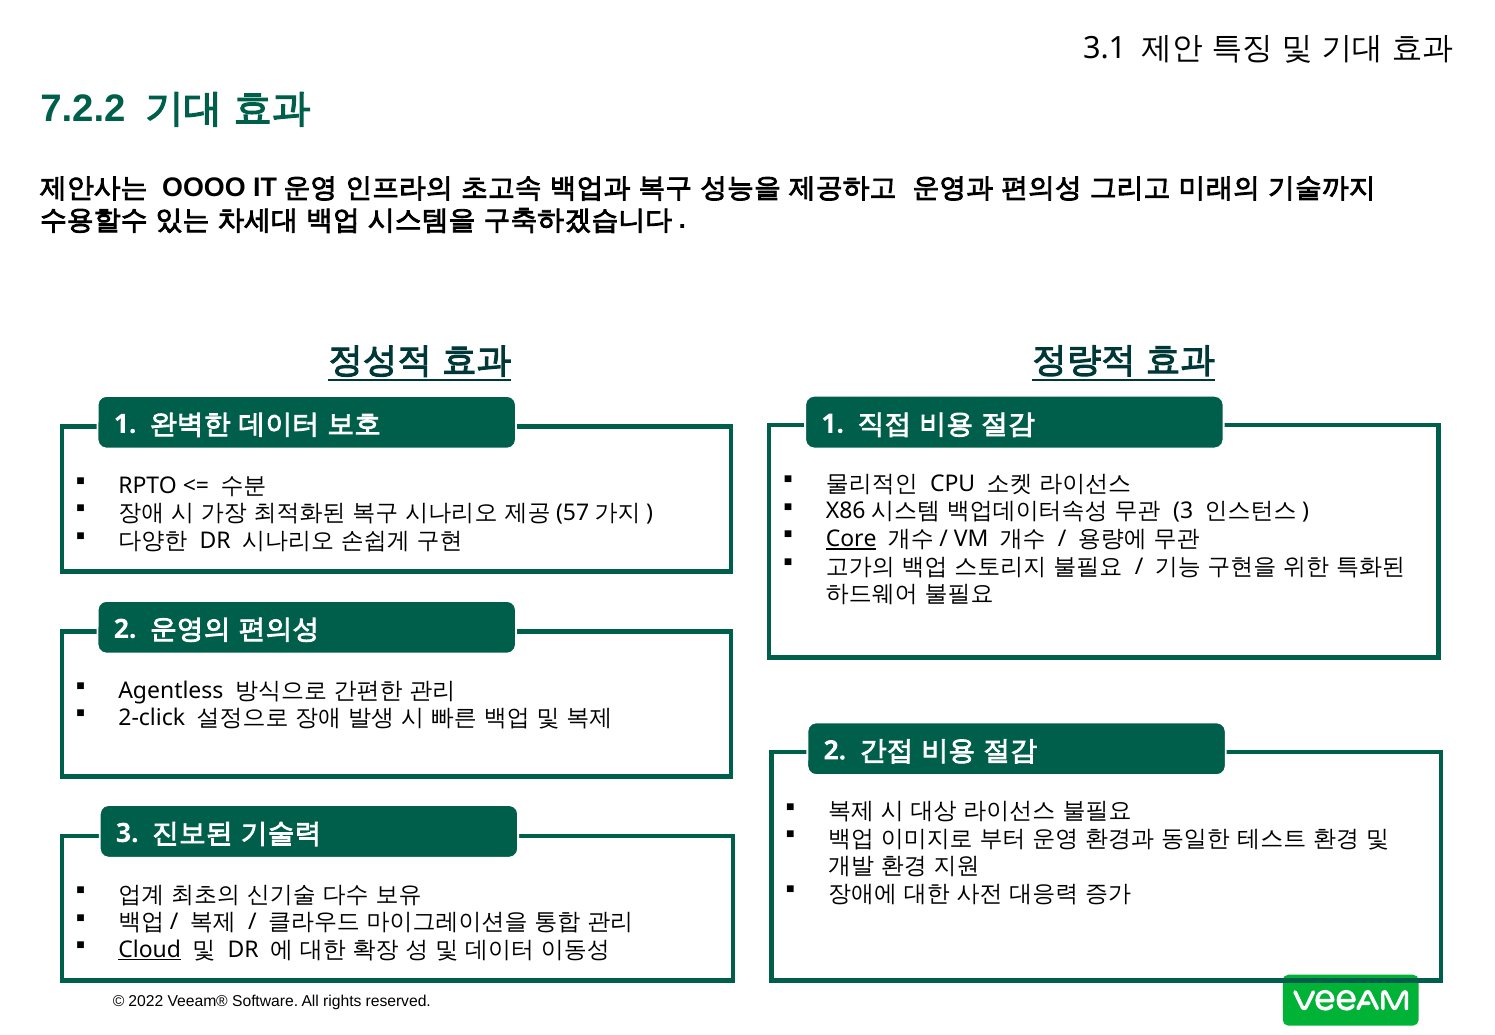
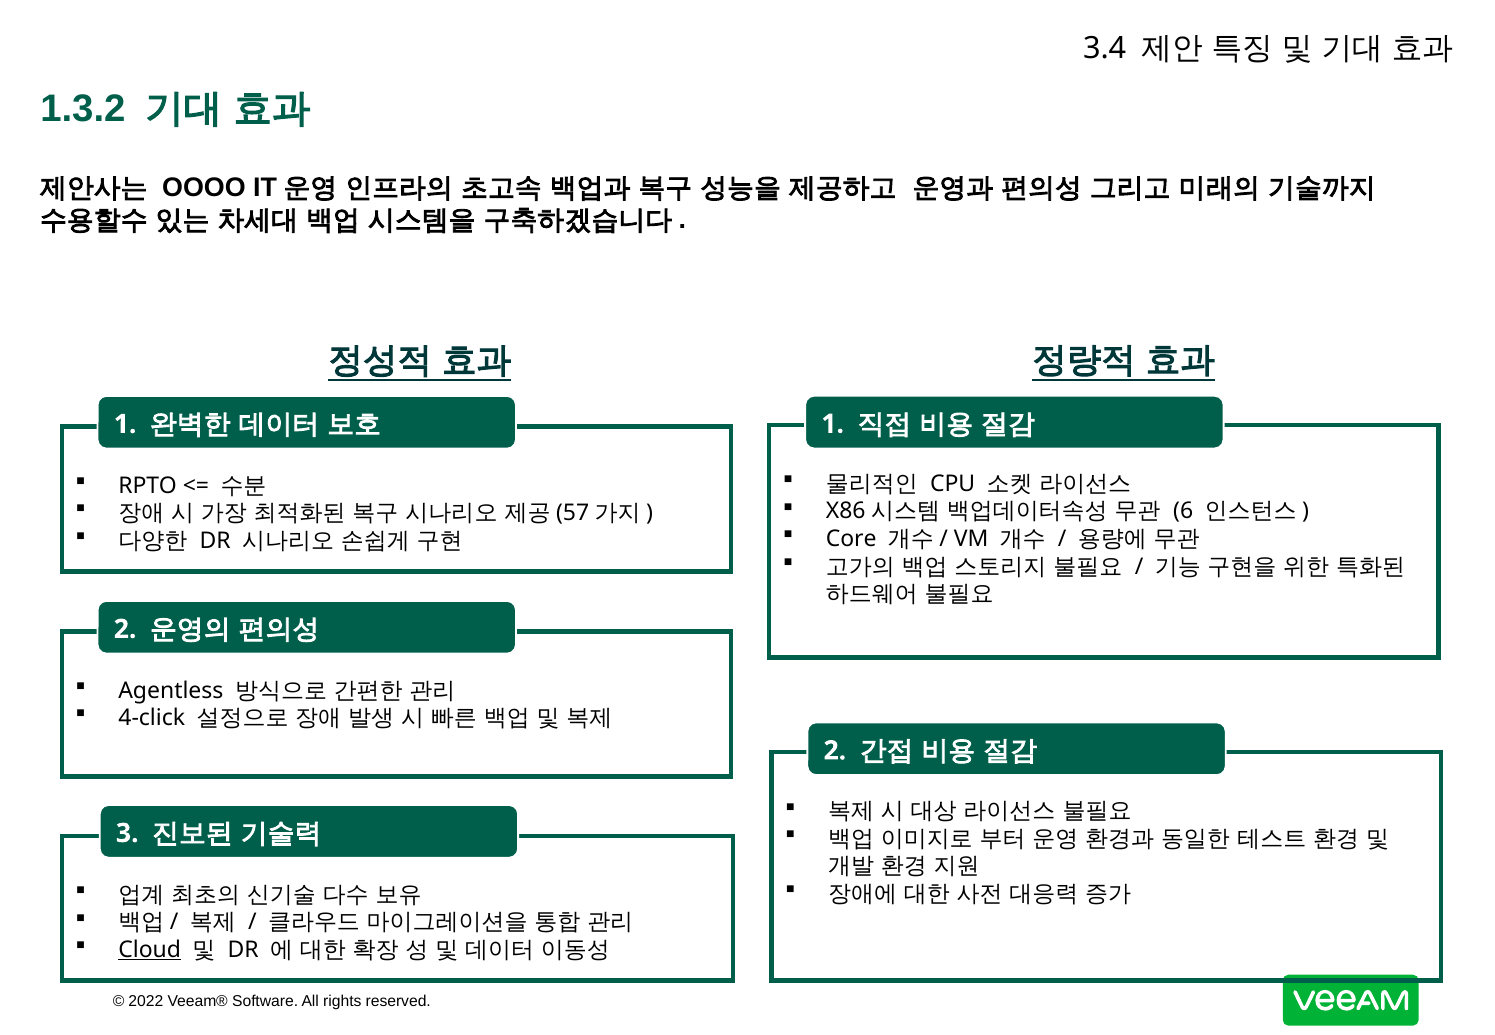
3.1: 3.1 -> 3.4 (1105, 49)
7.2.2: 7.2.2 -> 1.3.2 (83, 108)
3: 3 -> 6 (1183, 511)
Core underline: present -> none (851, 539)
2-click: 2-click -> 4-click (152, 718)
